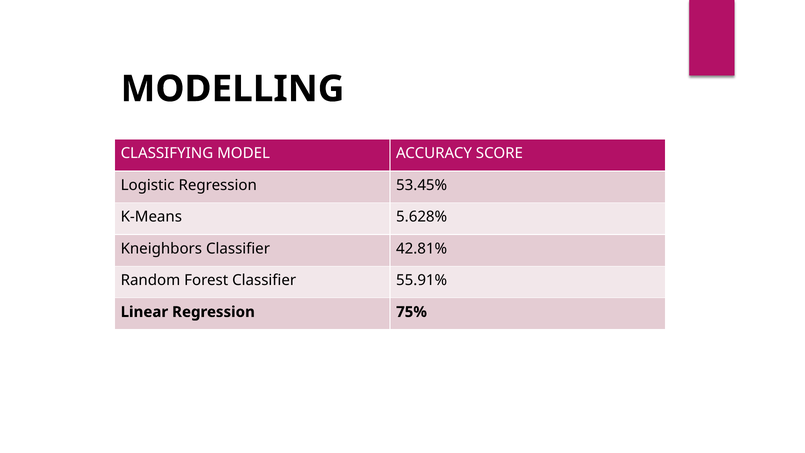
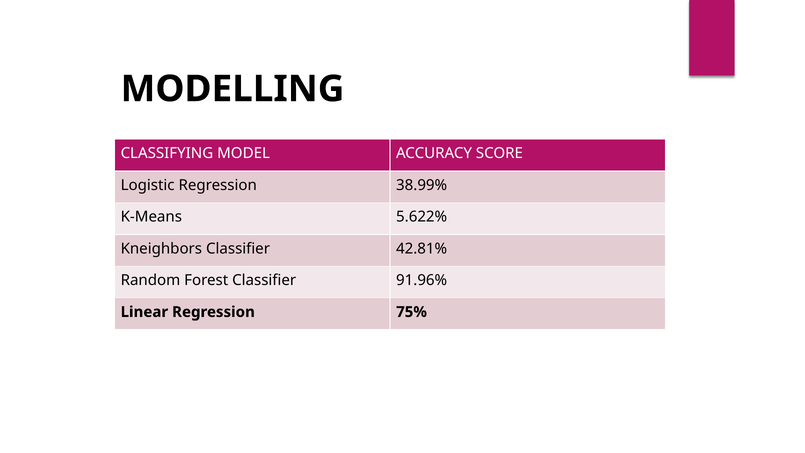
53.45%: 53.45% -> 38.99% (422, 185)
5.628%: 5.628% -> 5.622% (422, 217)
55.91%: 55.91% -> 91.96% (422, 280)
